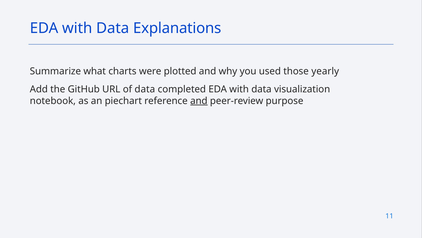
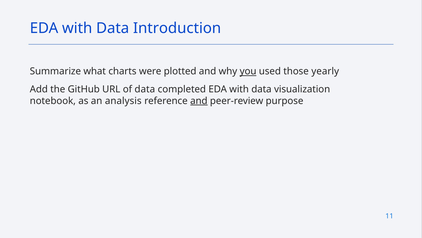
Explanations: Explanations -> Introduction (177, 28)
you underline: none -> present (248, 71)
piechart: piechart -> analysis (123, 101)
